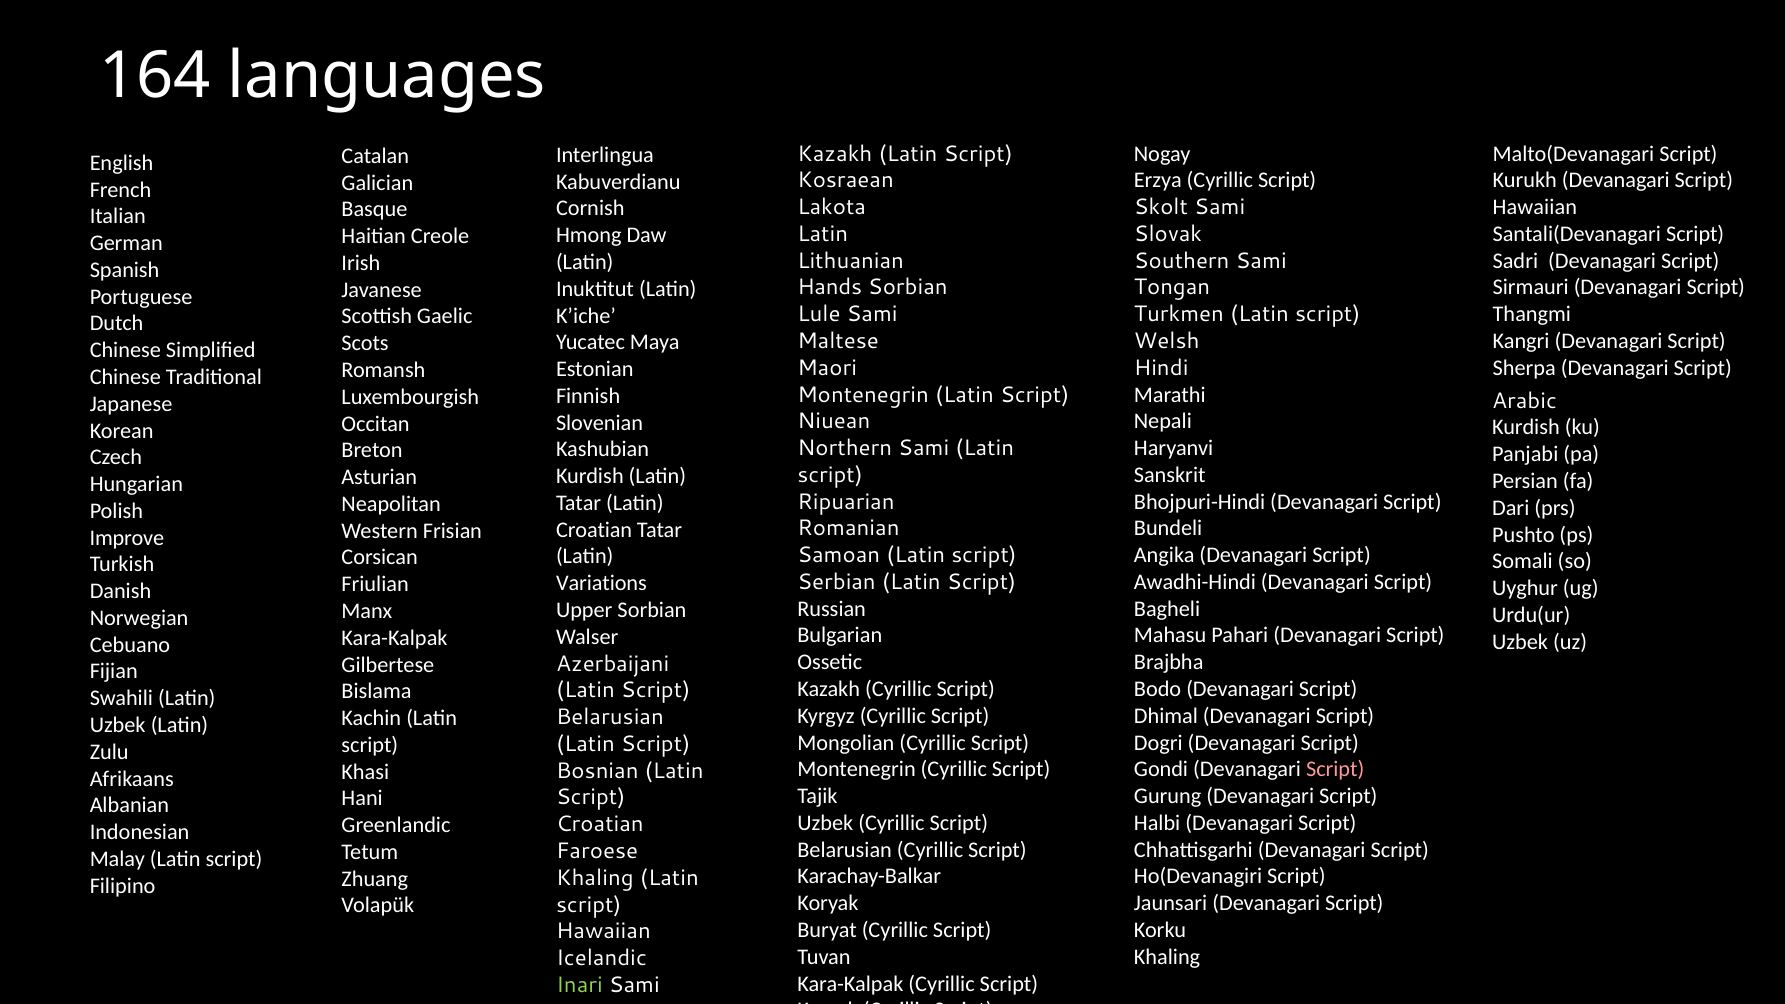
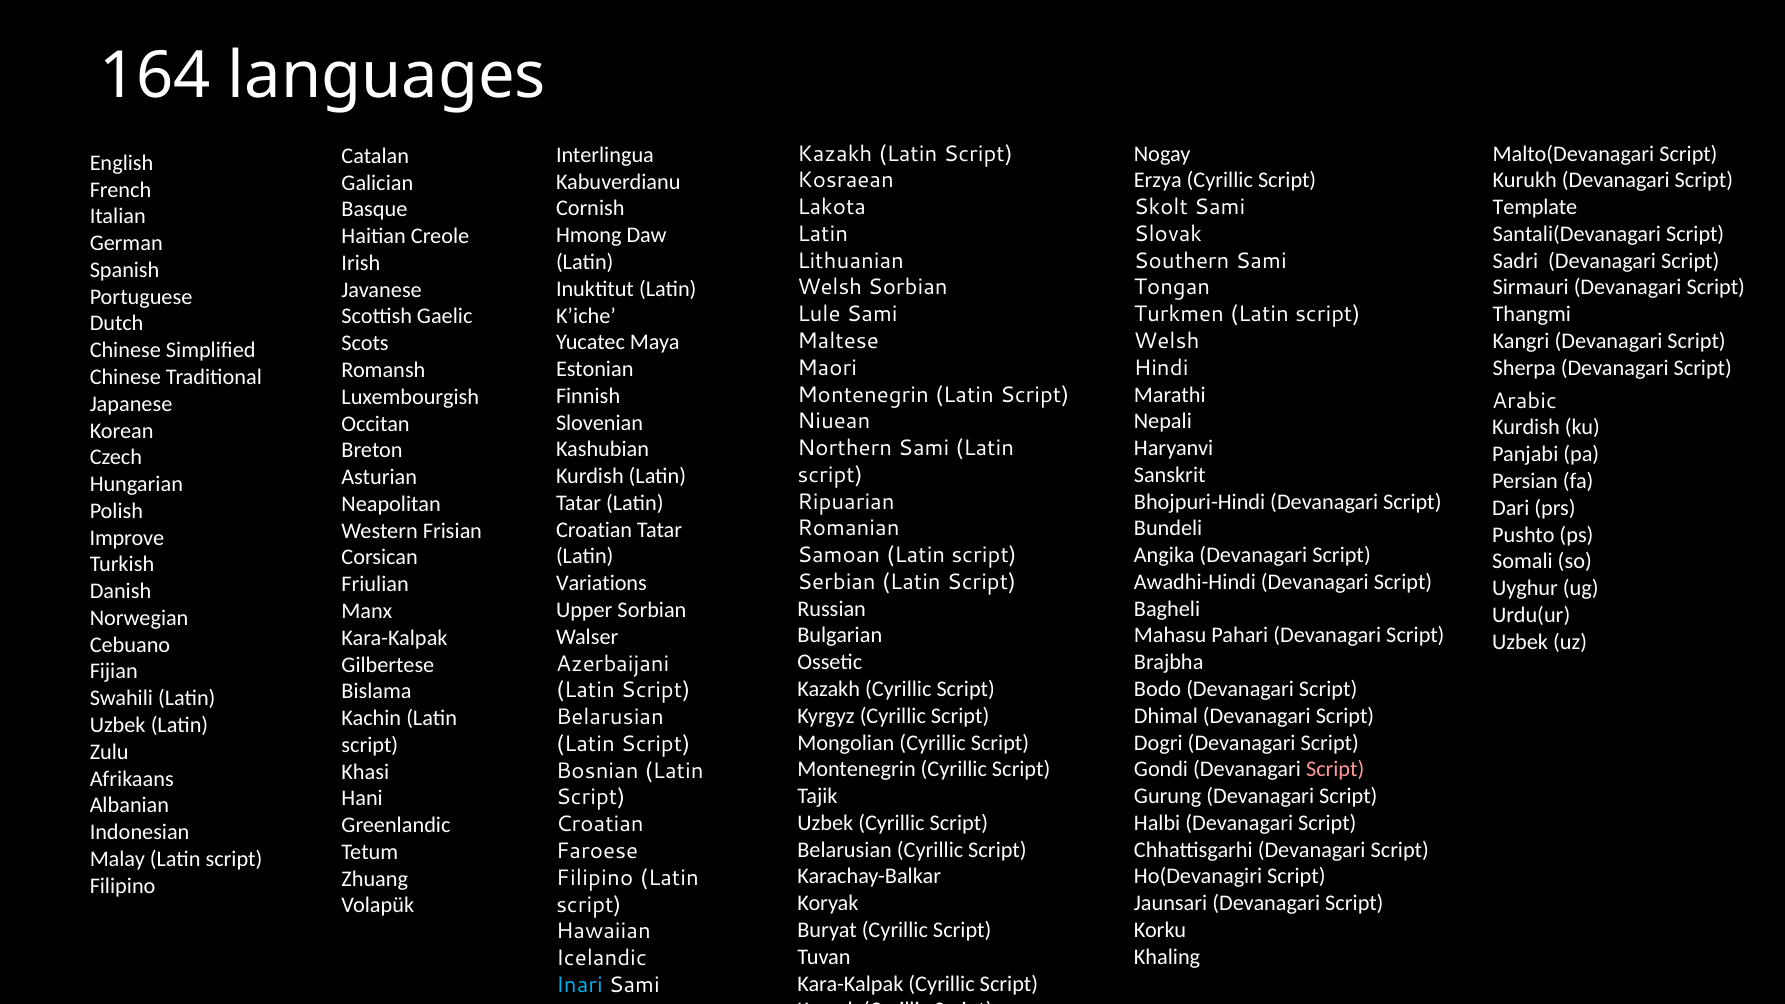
Hawaiian: Hawaiian -> Template (1535, 207)
Hands: Hands -> Welsh (830, 288)
Khaling: Khaling -> Filipino (595, 878)
Inari colour: light green -> light blue (579, 985)
